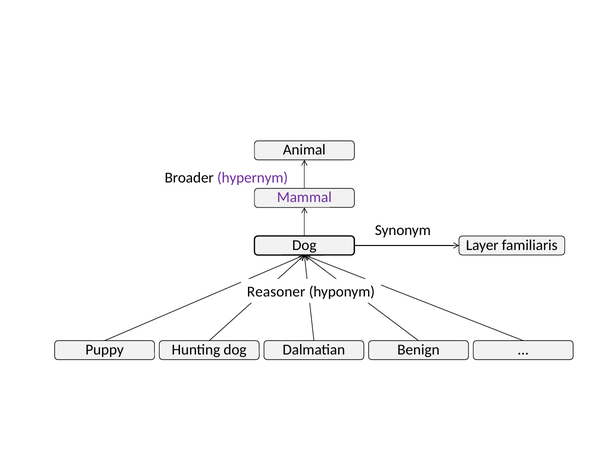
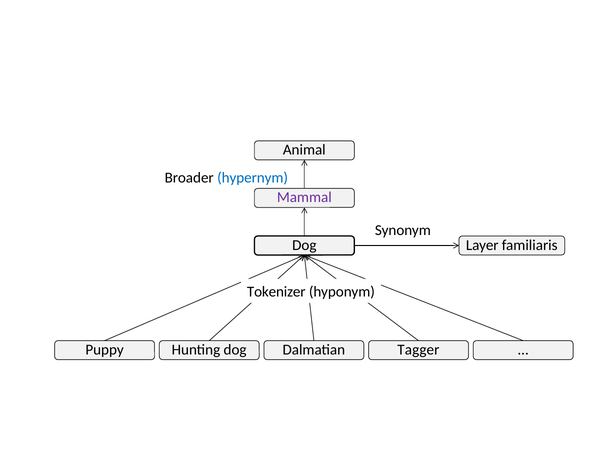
hypernym colour: purple -> blue (253, 178)
Reasoner: Reasoner -> Tokenizer (276, 292)
Benign: Benign -> Tagger (418, 350)
